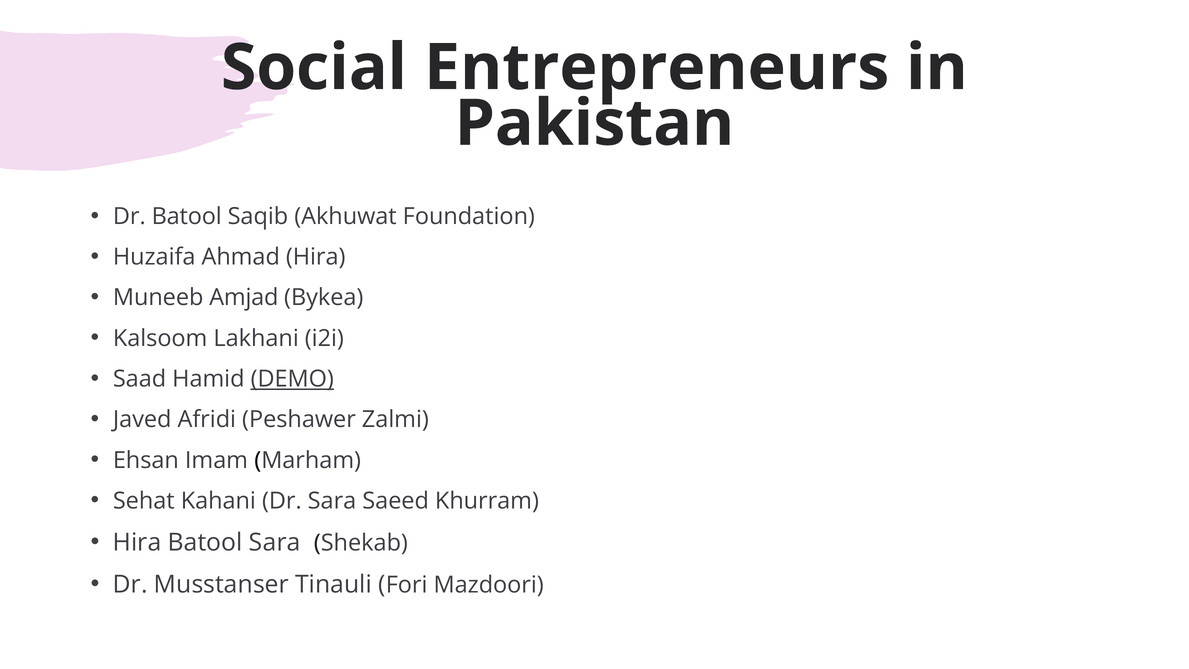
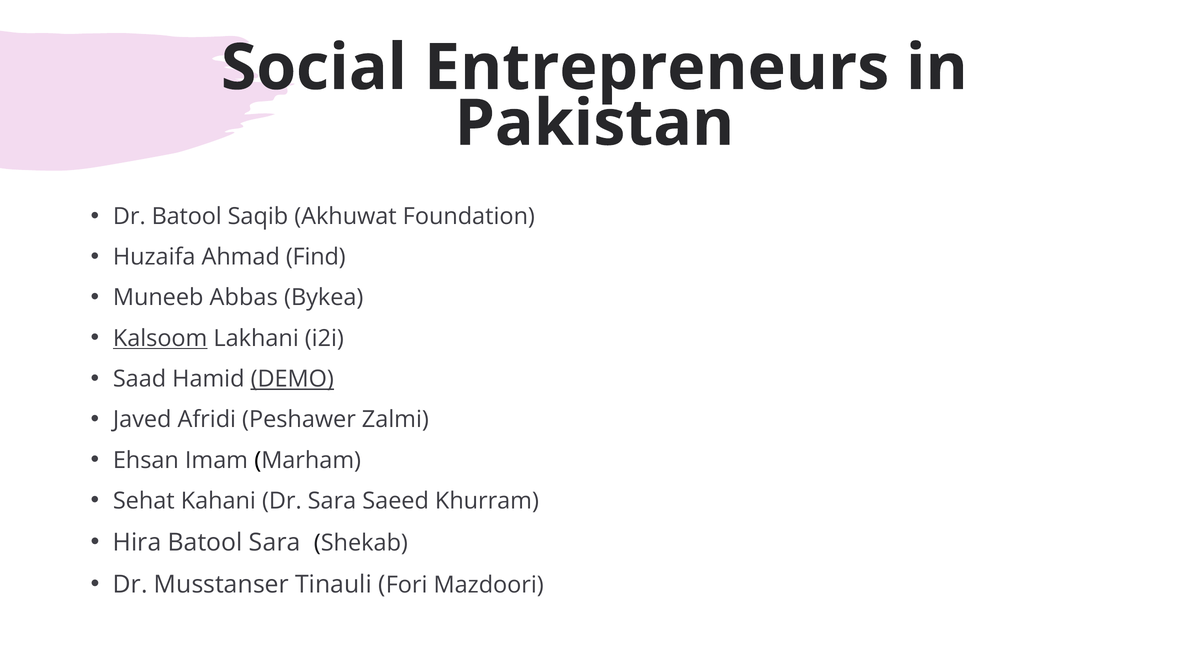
Ahmad Hira: Hira -> Find (316, 257)
Amjad: Amjad -> Abbas (244, 298)
Kalsoom underline: none -> present (160, 338)
